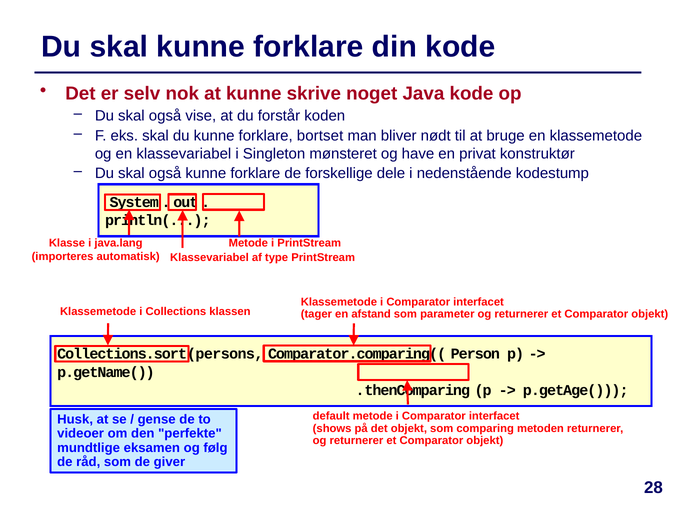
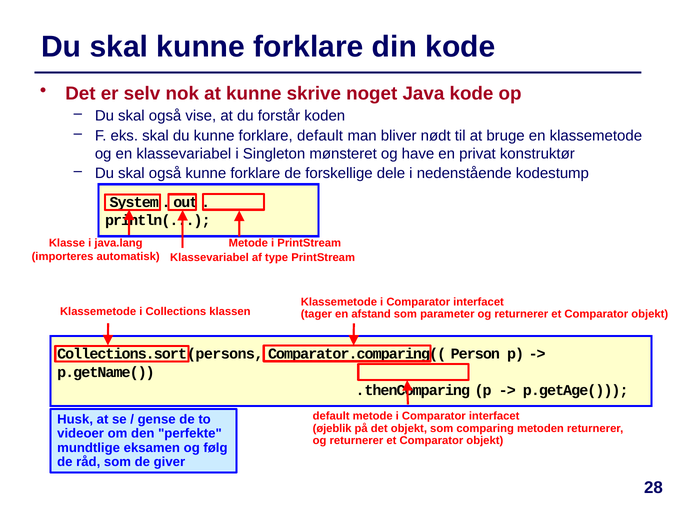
forklare bortset: bortset -> default (320, 136)
shows: shows -> øjeblik (332, 428)
